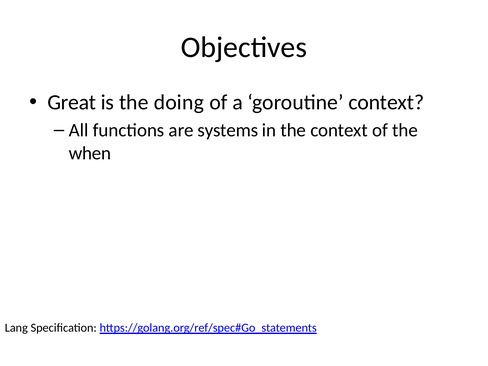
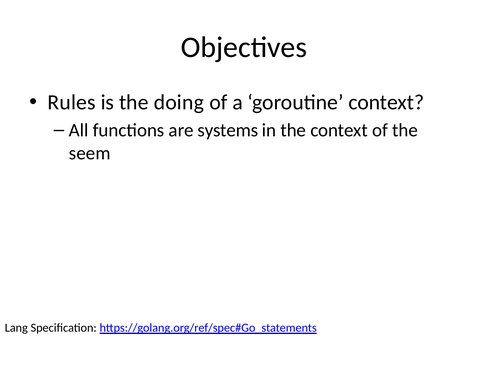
Great: Great -> Rules (72, 102)
when: when -> seem (90, 153)
